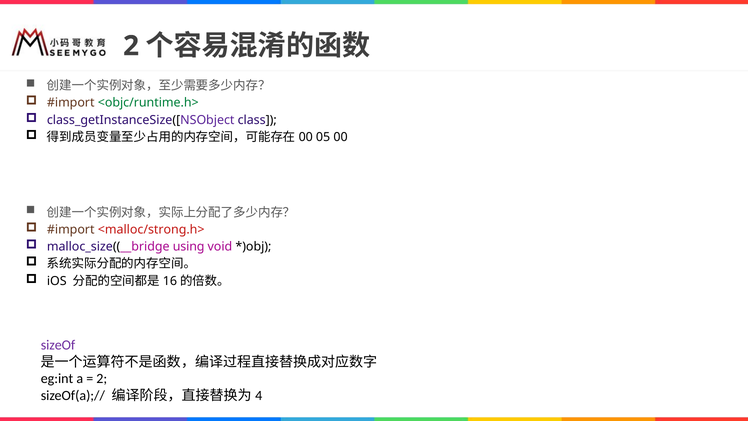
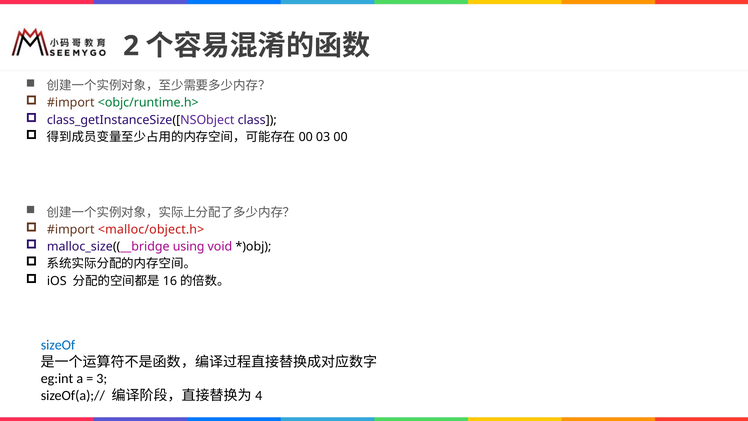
05: 05 -> 03 (323, 137)
<malloc/strong.h>: <malloc/strong.h> -> <malloc/object.h> (151, 229)
sizeOf colour: purple -> blue (58, 345)
2: 2 -> 3 (102, 379)
